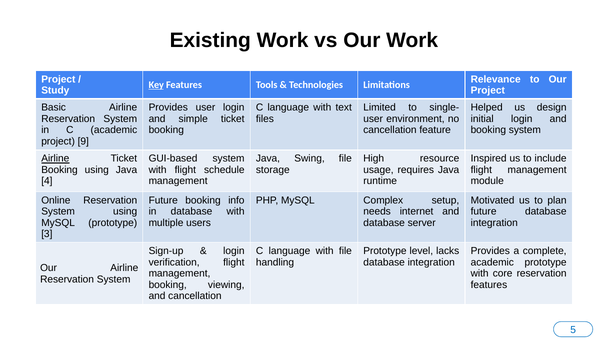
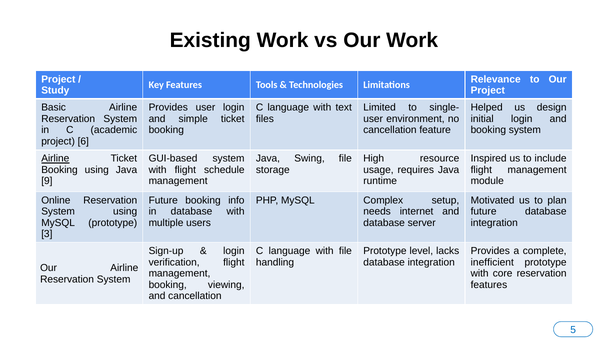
Key underline: present -> none (156, 85)
9: 9 -> 6 (83, 141)
4: 4 -> 9 (47, 181)
academic: academic -> inefficient (492, 262)
